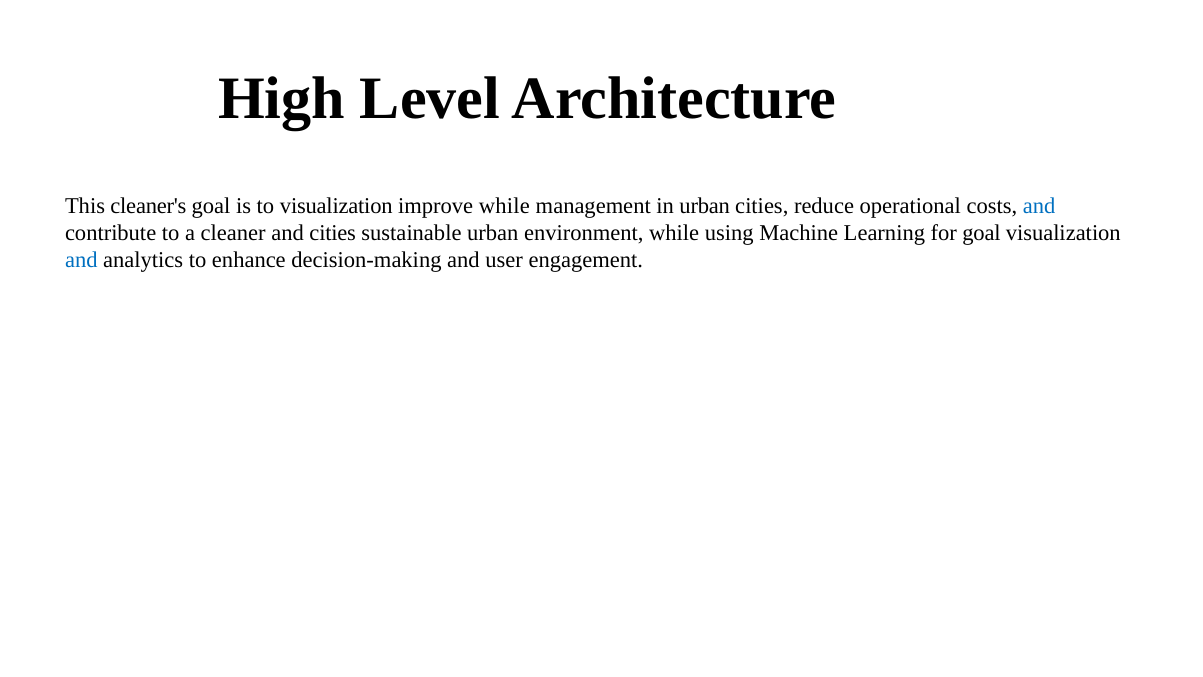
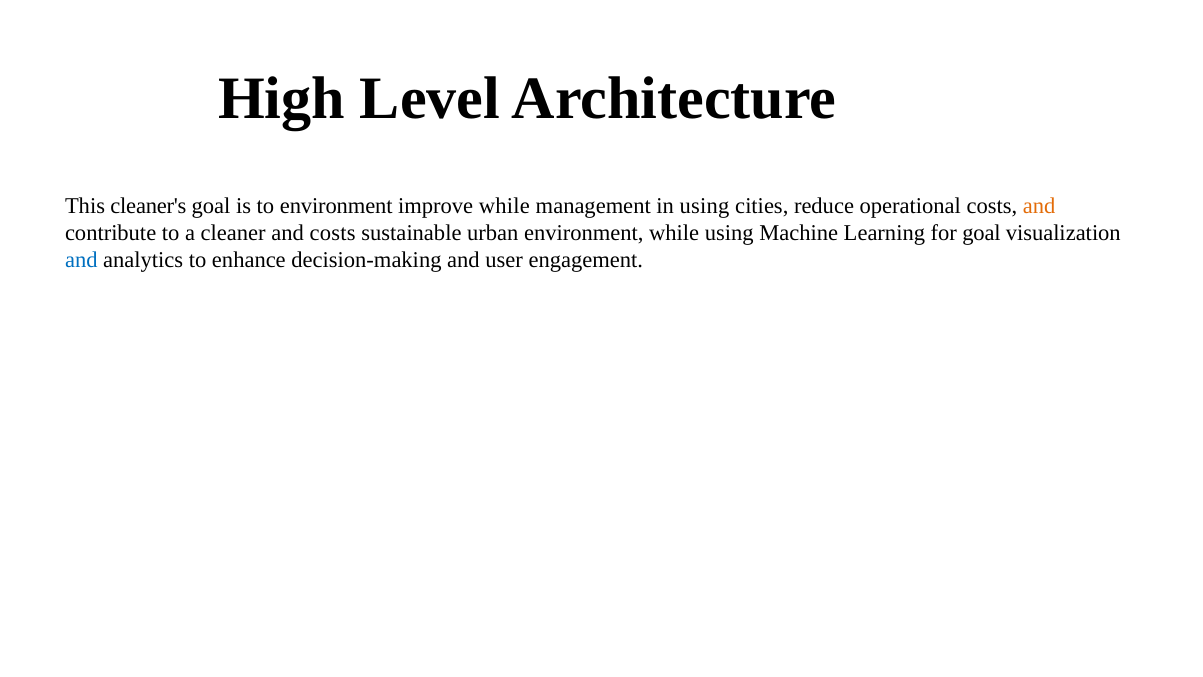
to visualization: visualization -> environment (336, 206)
in urban: urban -> using (704, 206)
and colour: blue -> orange (1039, 206)
and cities: cities -> costs (333, 233)
